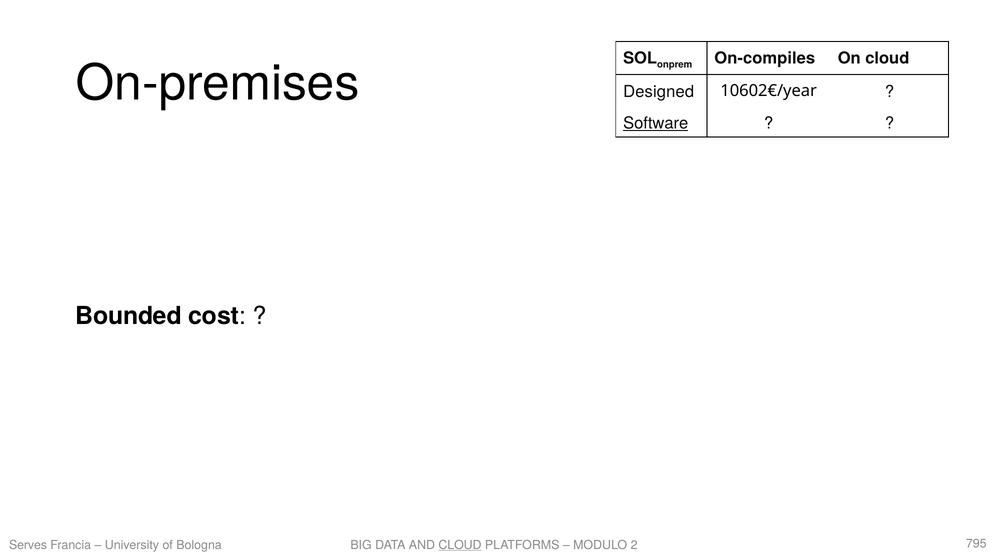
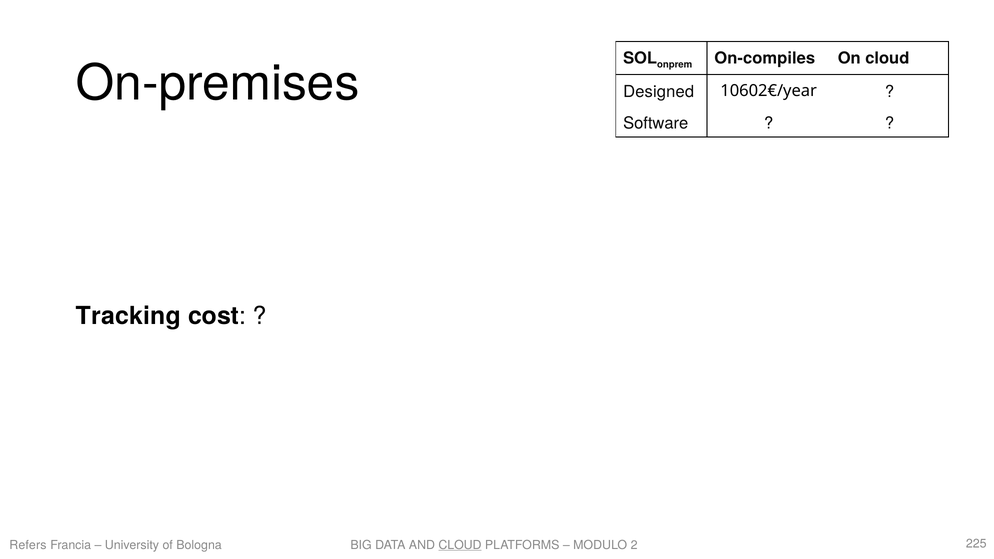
Software underline: present -> none (656, 123)
Bounded: Bounded -> Tracking (128, 316)
Serves: Serves -> Refers (28, 545)
795: 795 -> 225 (976, 544)
